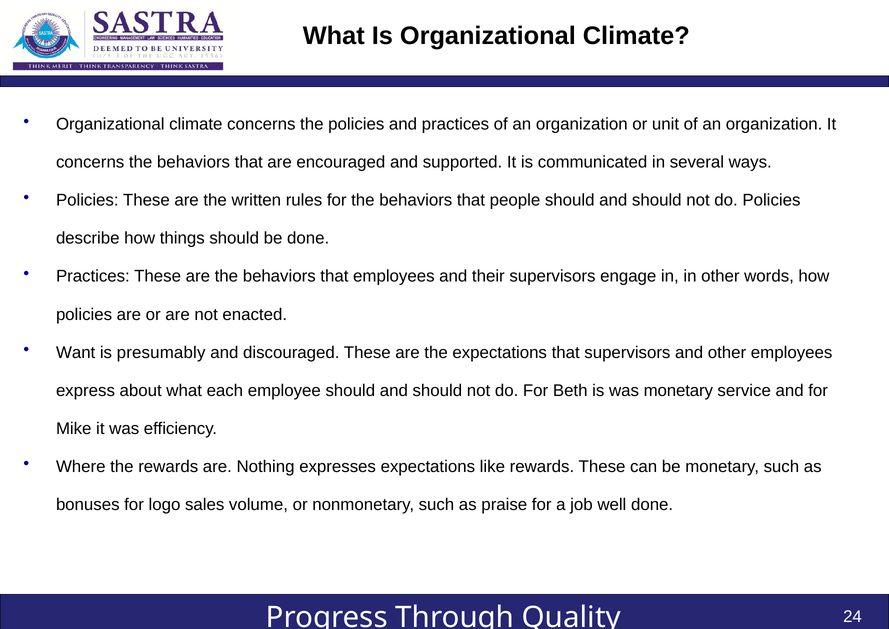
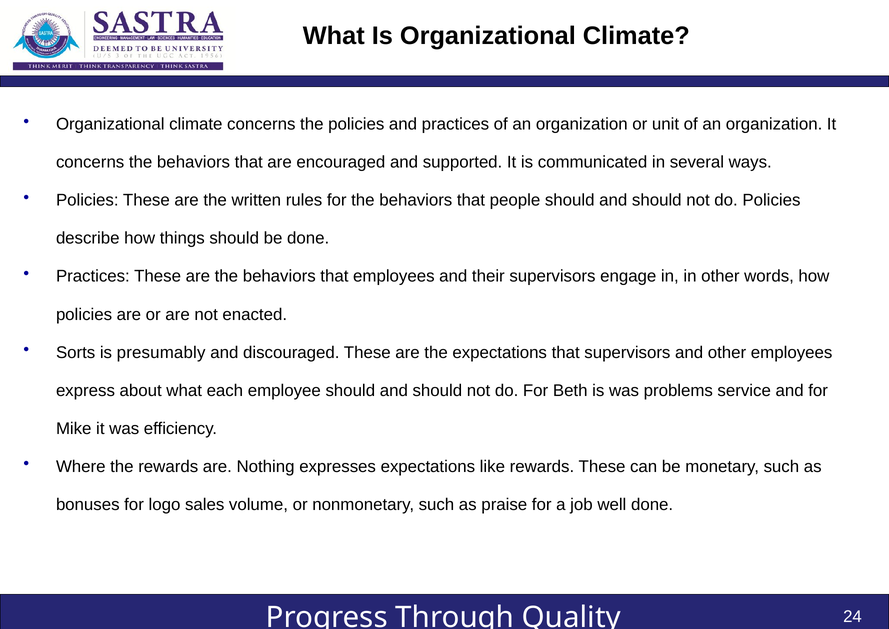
Want: Want -> Sorts (76, 352)
was monetary: monetary -> problems (678, 390)
